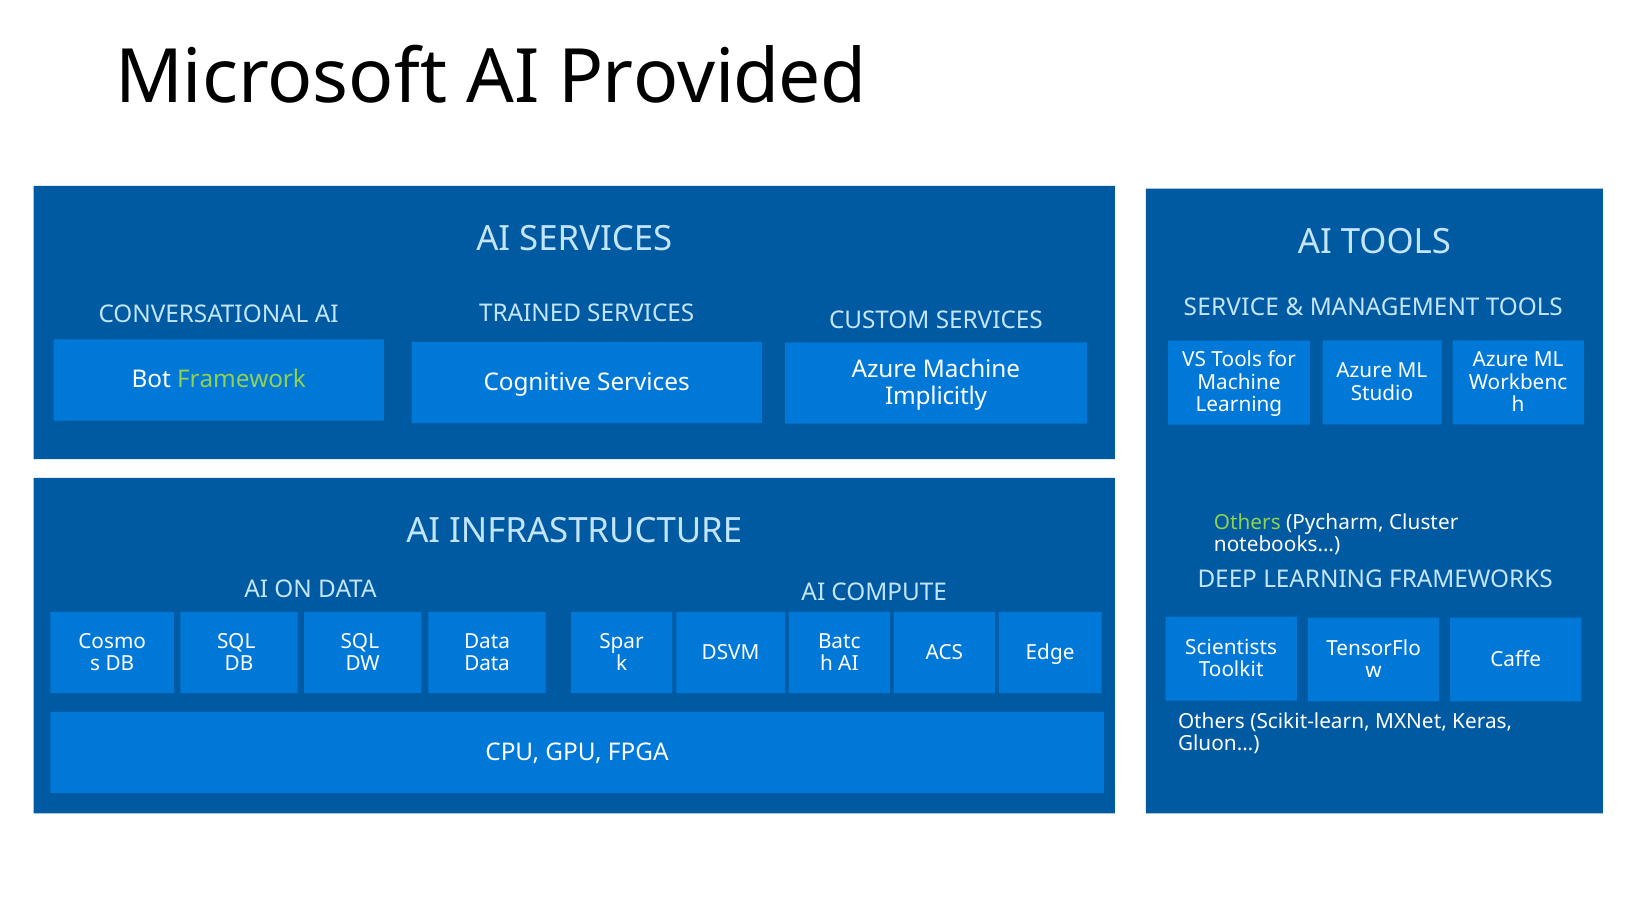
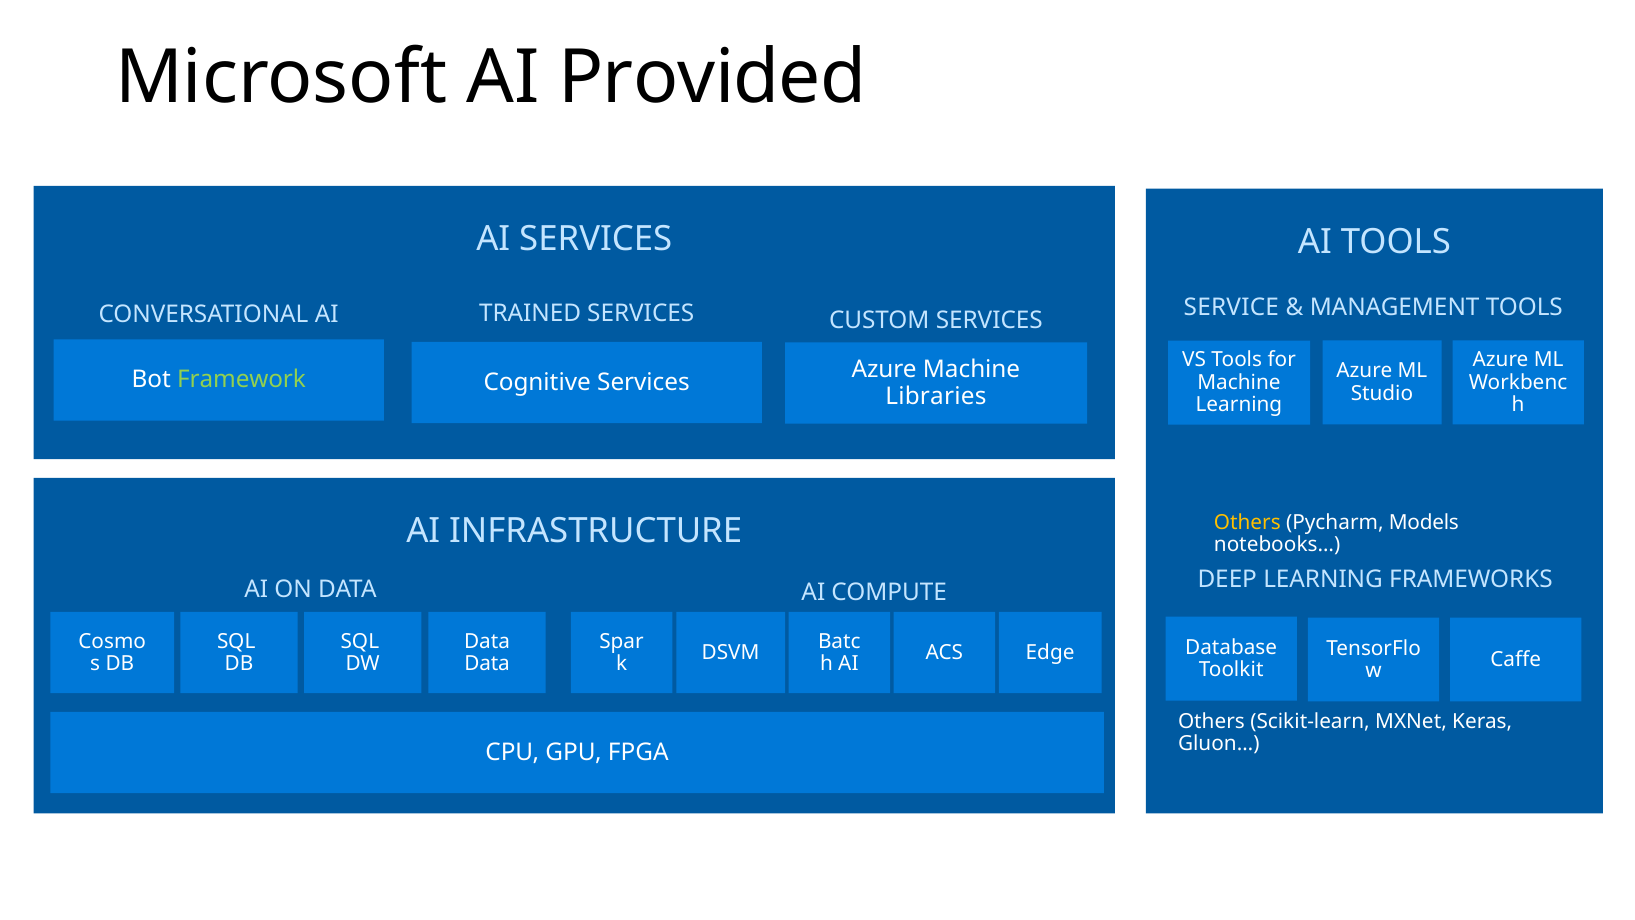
Implicitly: Implicitly -> Libraries (936, 396)
Others colour: light green -> yellow (1247, 522)
Cluster: Cluster -> Models (1424, 522)
Scientists: Scientists -> Database (1231, 647)
